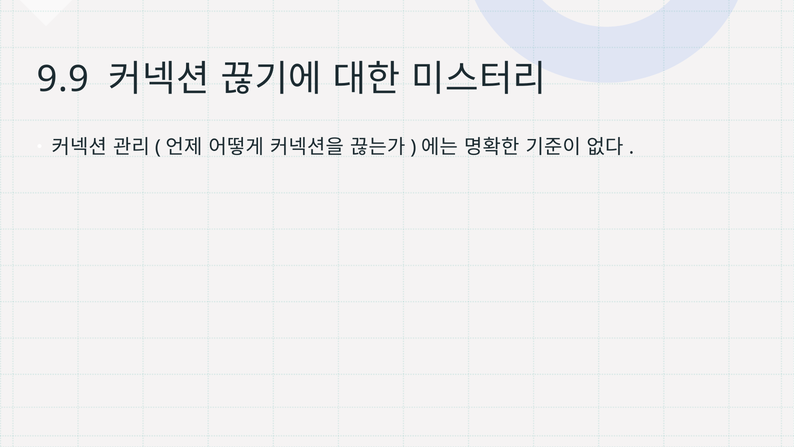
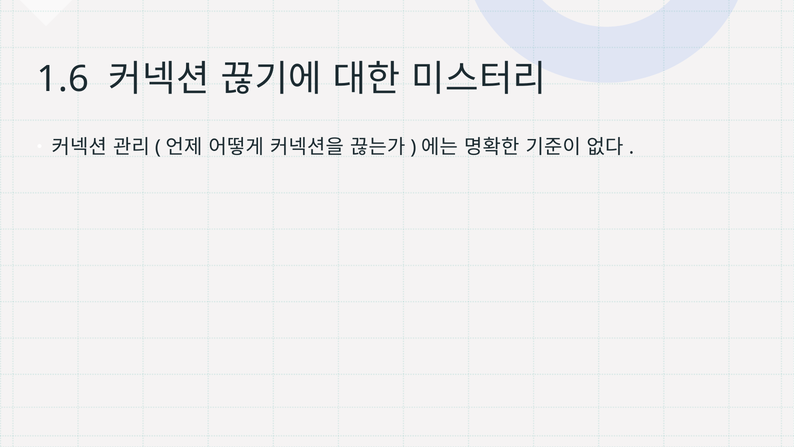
9.9: 9.9 -> 1.6 (63, 79)
